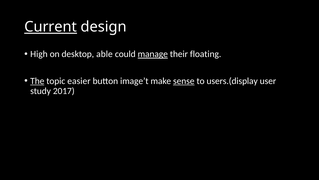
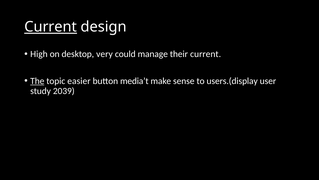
able: able -> very (104, 54)
manage underline: present -> none (153, 54)
their floating: floating -> current (206, 54)
image’t: image’t -> media’t (134, 81)
sense underline: present -> none (184, 81)
2017: 2017 -> 2039 (64, 91)
